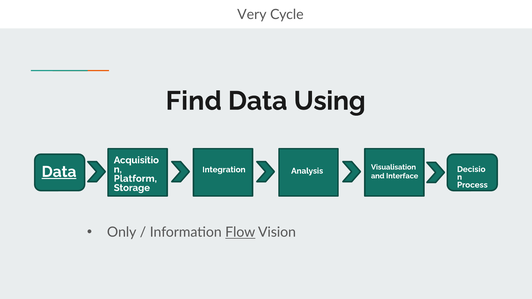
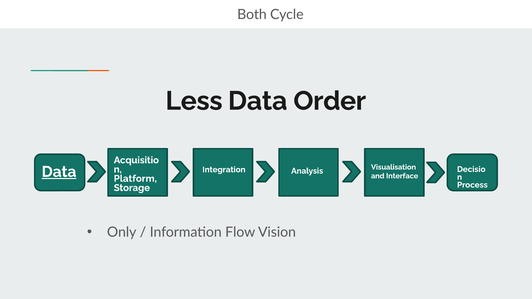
Very: Very -> Both (252, 15)
Find: Find -> Less (194, 101)
Using: Using -> Order (330, 101)
Flow underline: present -> none (240, 233)
